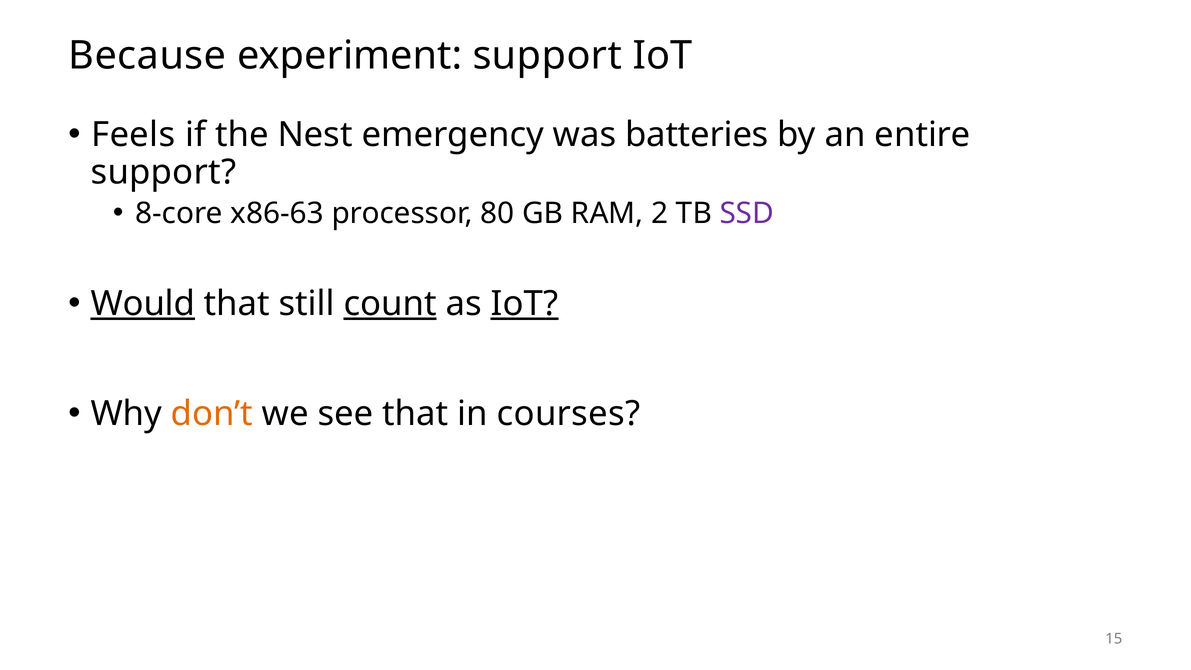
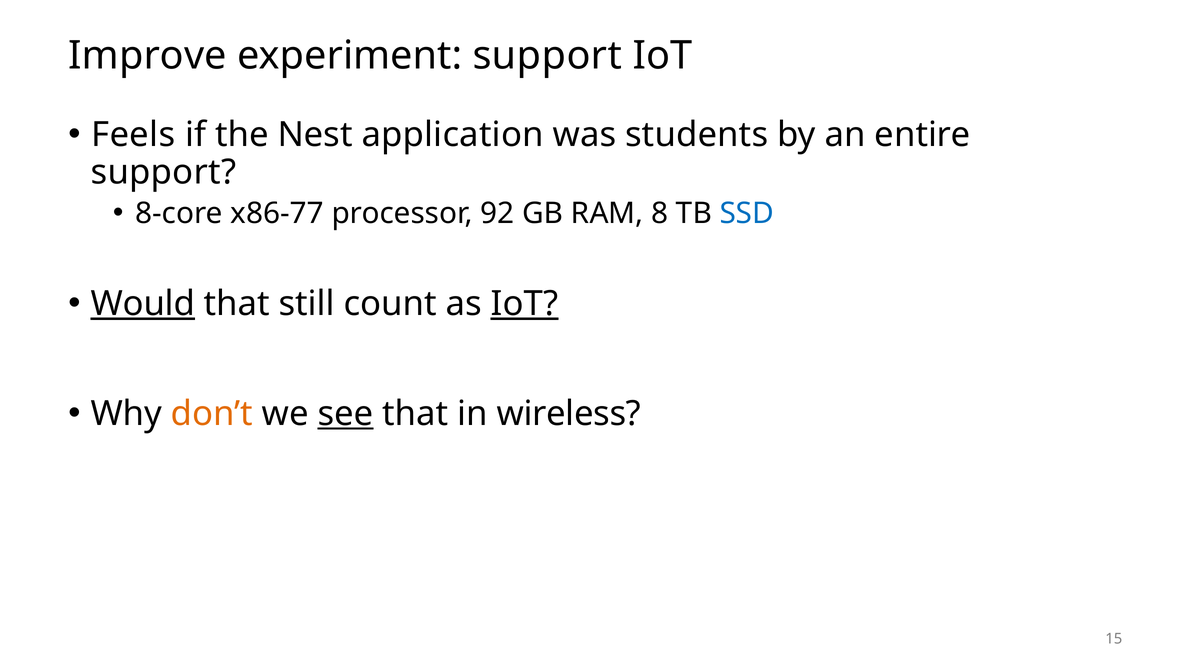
Because: Because -> Improve (148, 56)
emergency: emergency -> application (453, 135)
batteries: batteries -> students (697, 135)
x86-63: x86-63 -> x86-77 (277, 213)
80: 80 -> 92 (497, 213)
2: 2 -> 8 (660, 213)
SSD colour: purple -> blue (747, 213)
count underline: present -> none (390, 304)
see underline: none -> present (346, 414)
courses: courses -> wireless (569, 414)
